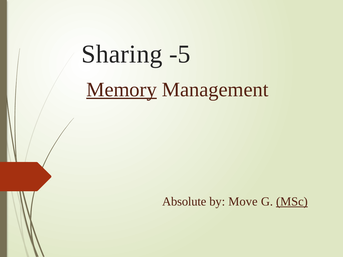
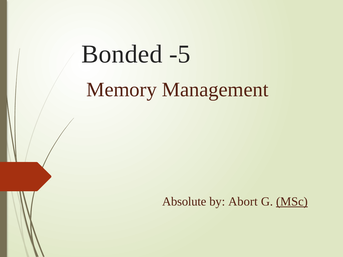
Sharing: Sharing -> Bonded (122, 54)
Memory underline: present -> none (122, 90)
Move: Move -> Abort (243, 202)
